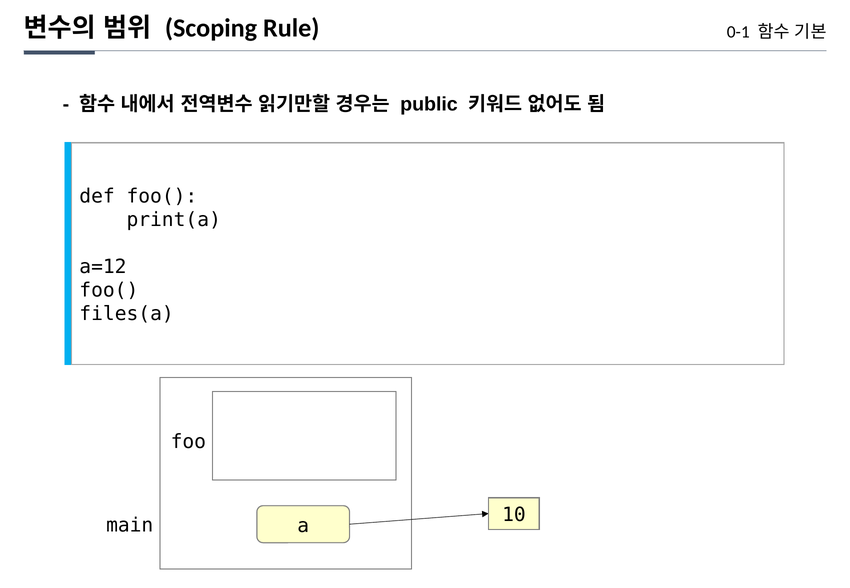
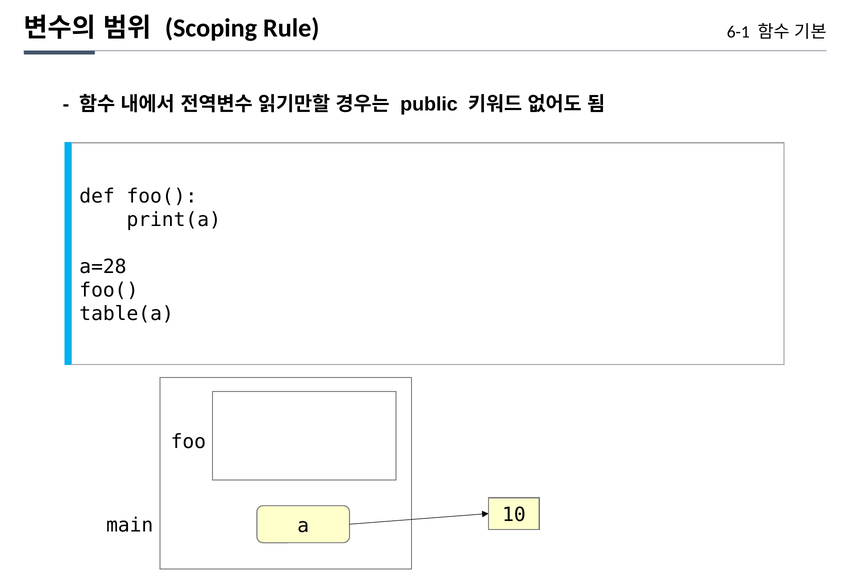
0-1: 0-1 -> 6-1 (738, 32)
a=12: a=12 -> a=28 (103, 267)
files(a: files(a -> table(a (127, 314)
